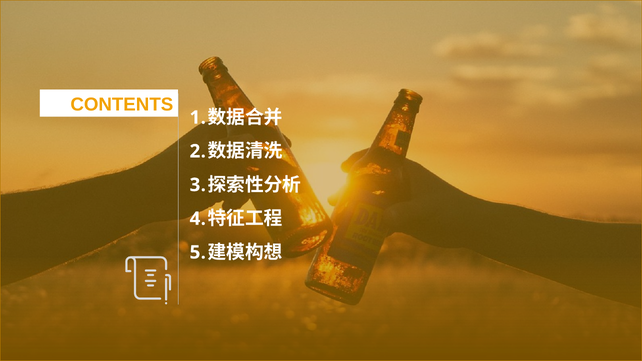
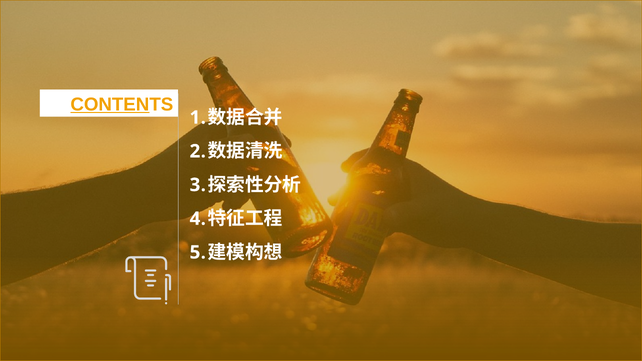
CONTEN underline: none -> present (110, 104)
